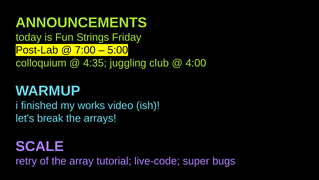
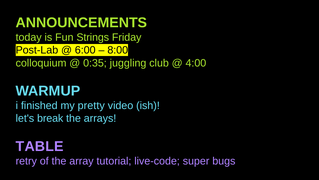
7:00: 7:00 -> 6:00 (85, 50)
5:00: 5:00 -> 8:00 (118, 50)
4:35: 4:35 -> 0:35 (95, 63)
works: works -> pretty (91, 105)
SCALE: SCALE -> TABLE (40, 146)
